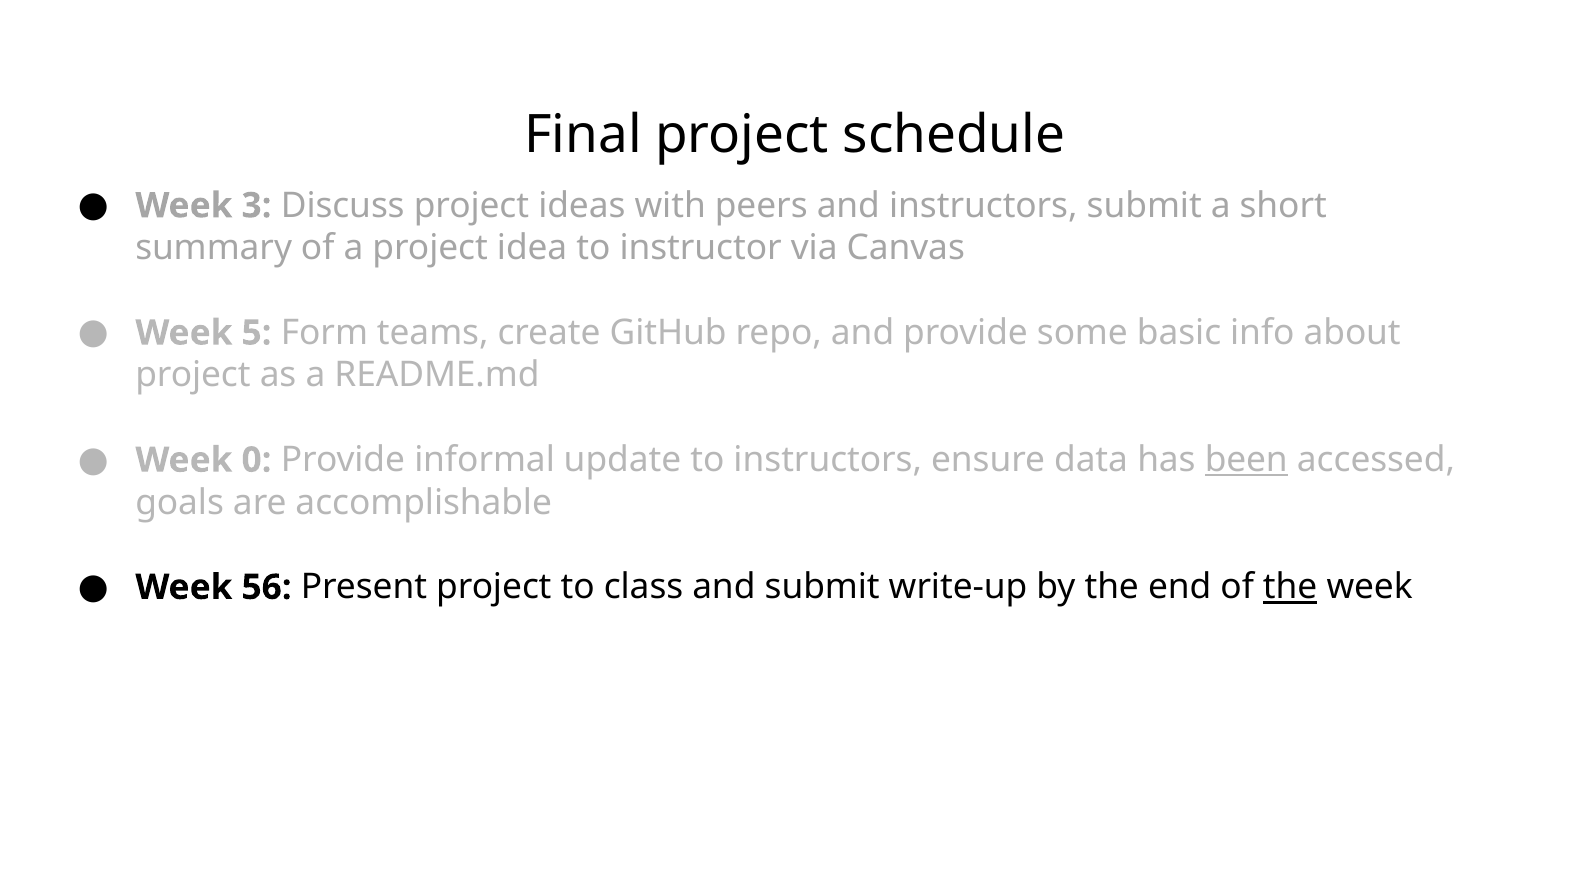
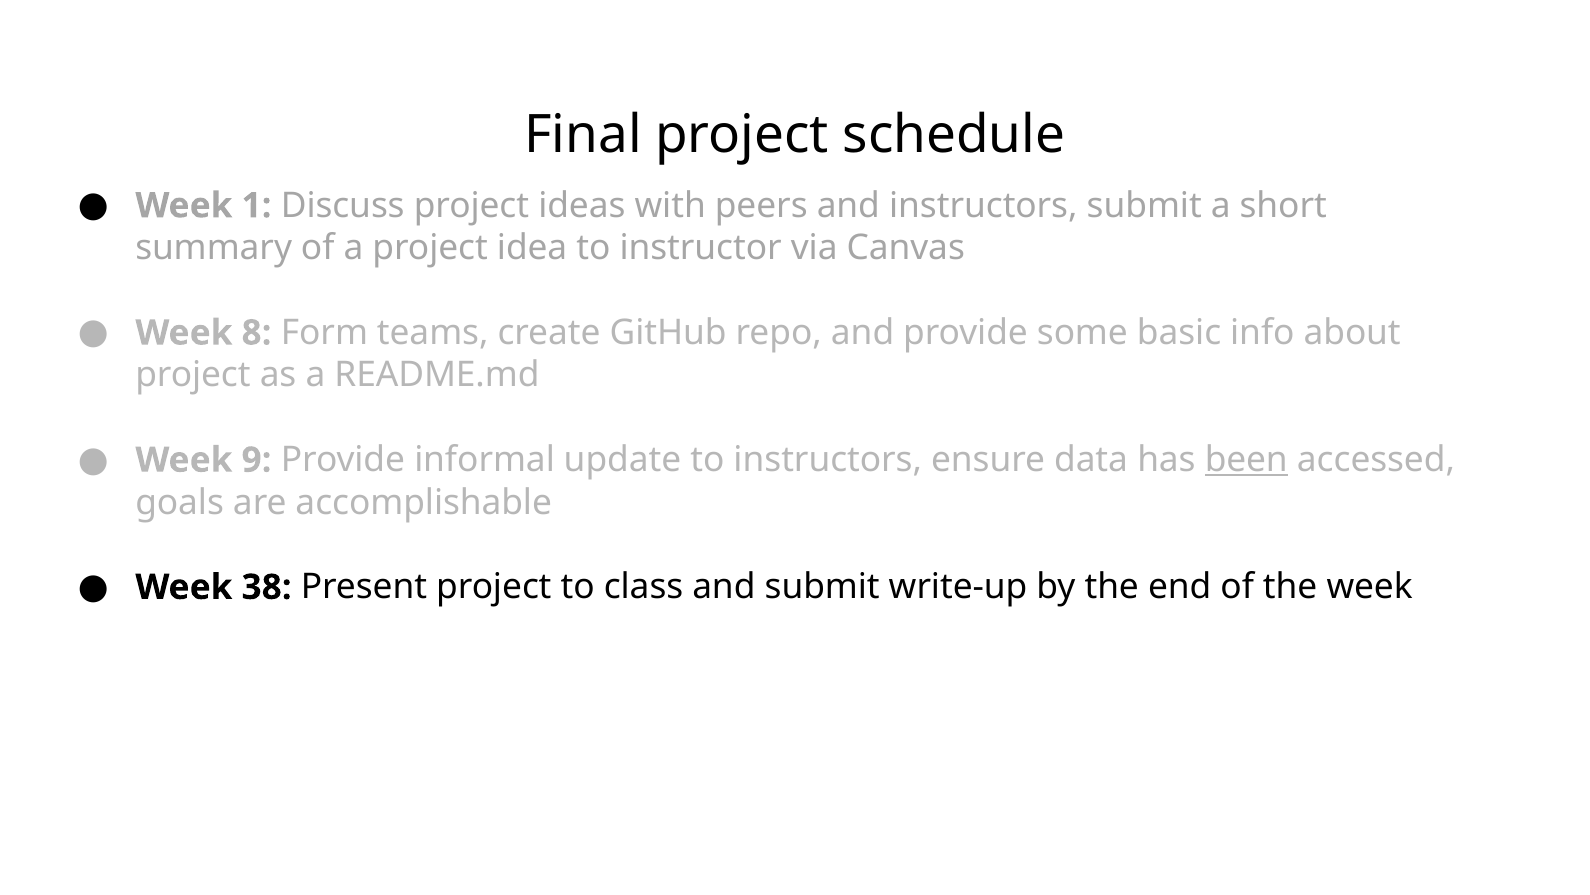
3: 3 -> 1 (257, 206)
5: 5 -> 8 (257, 333)
0: 0 -> 9 (257, 460)
56: 56 -> 38 (267, 587)
the underline: present -> none (1290, 587)
